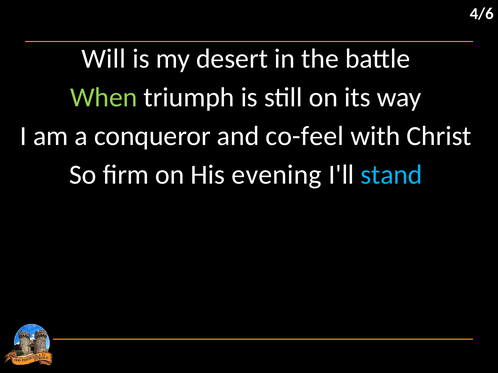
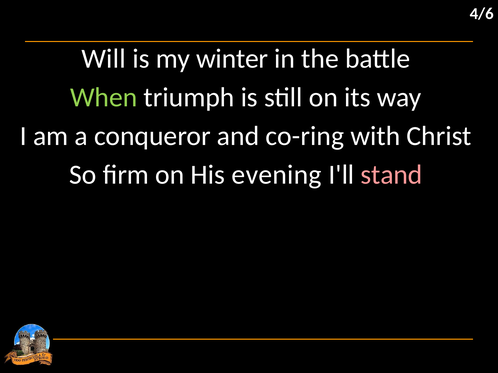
desert: desert -> winter (232, 59)
co-feel: co-feel -> co-ring (305, 136)
stand colour: light blue -> pink (391, 175)
